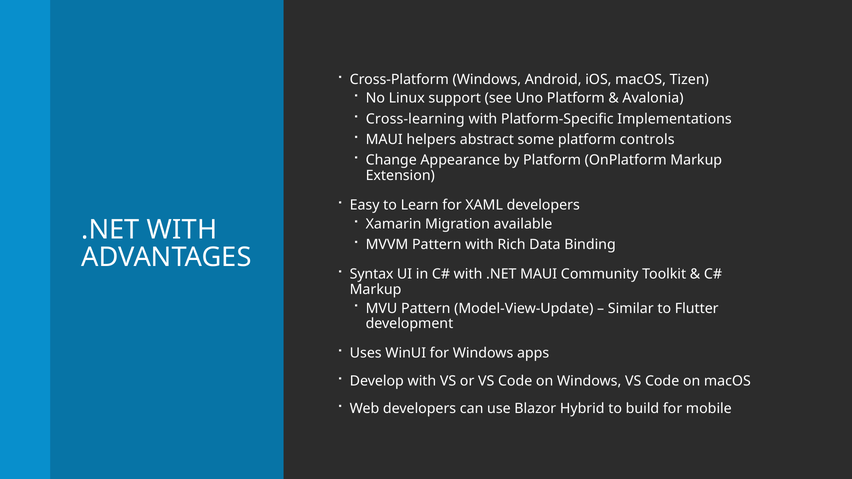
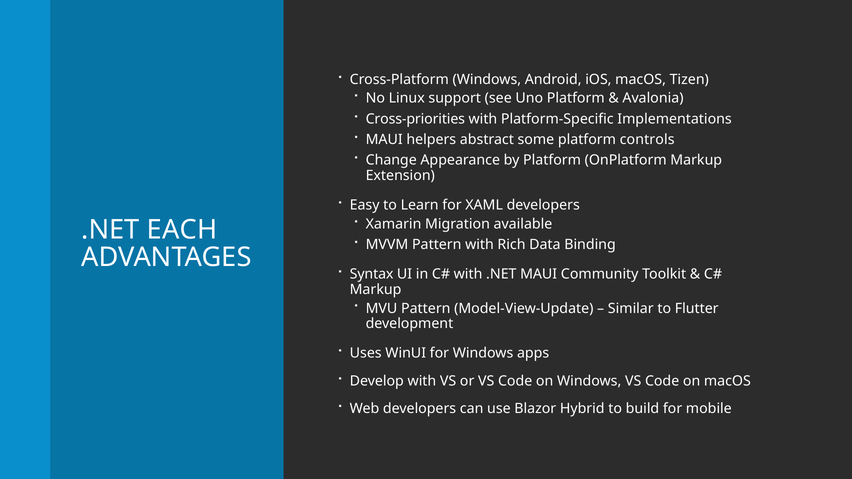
Cross-learning: Cross-learning -> Cross-priorities (415, 119)
.NET WITH: WITH -> EACH (182, 230)
